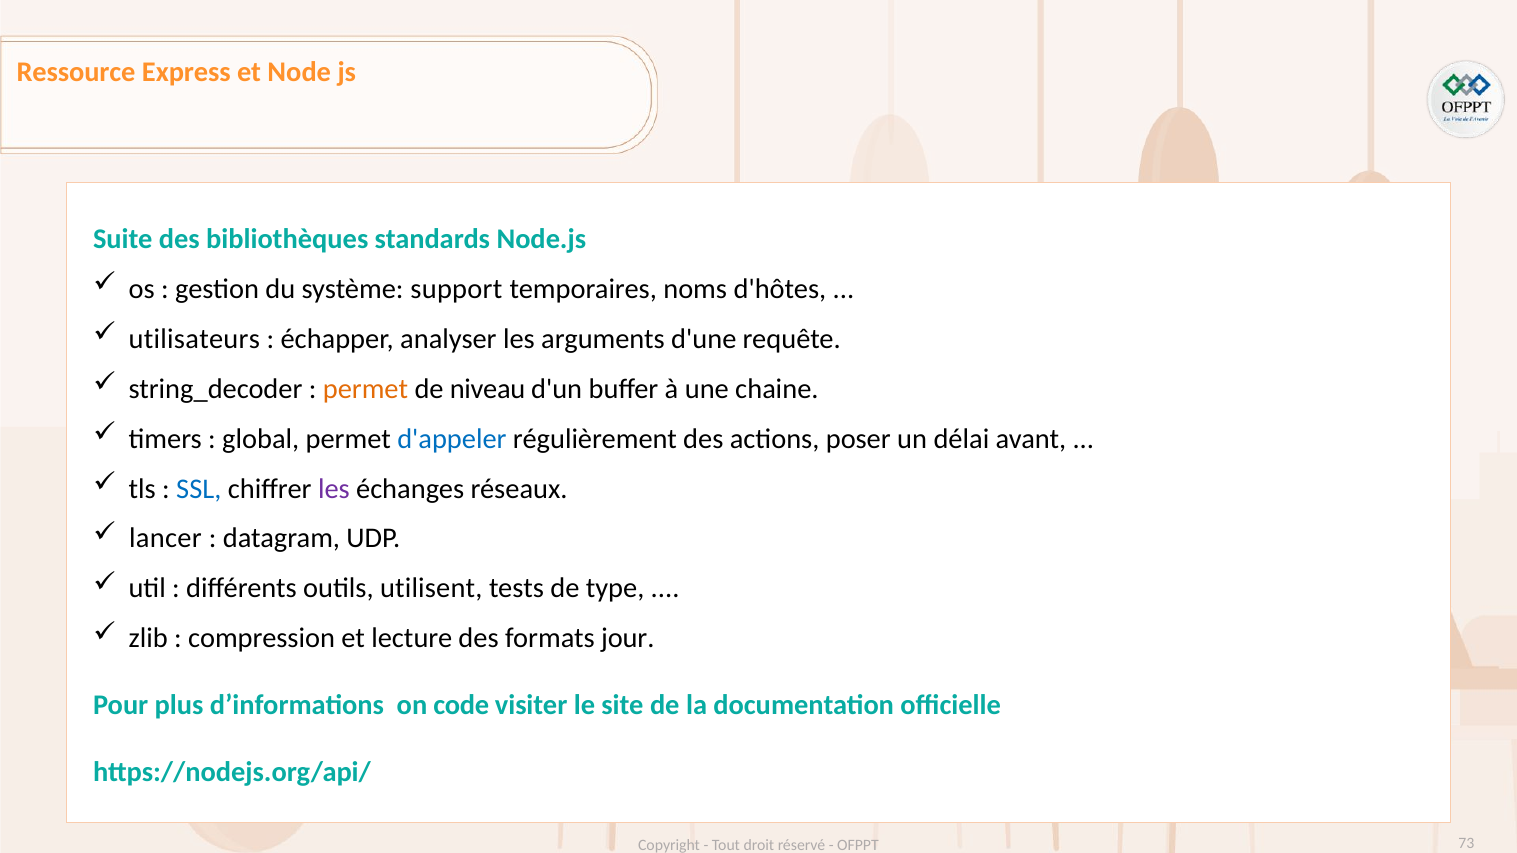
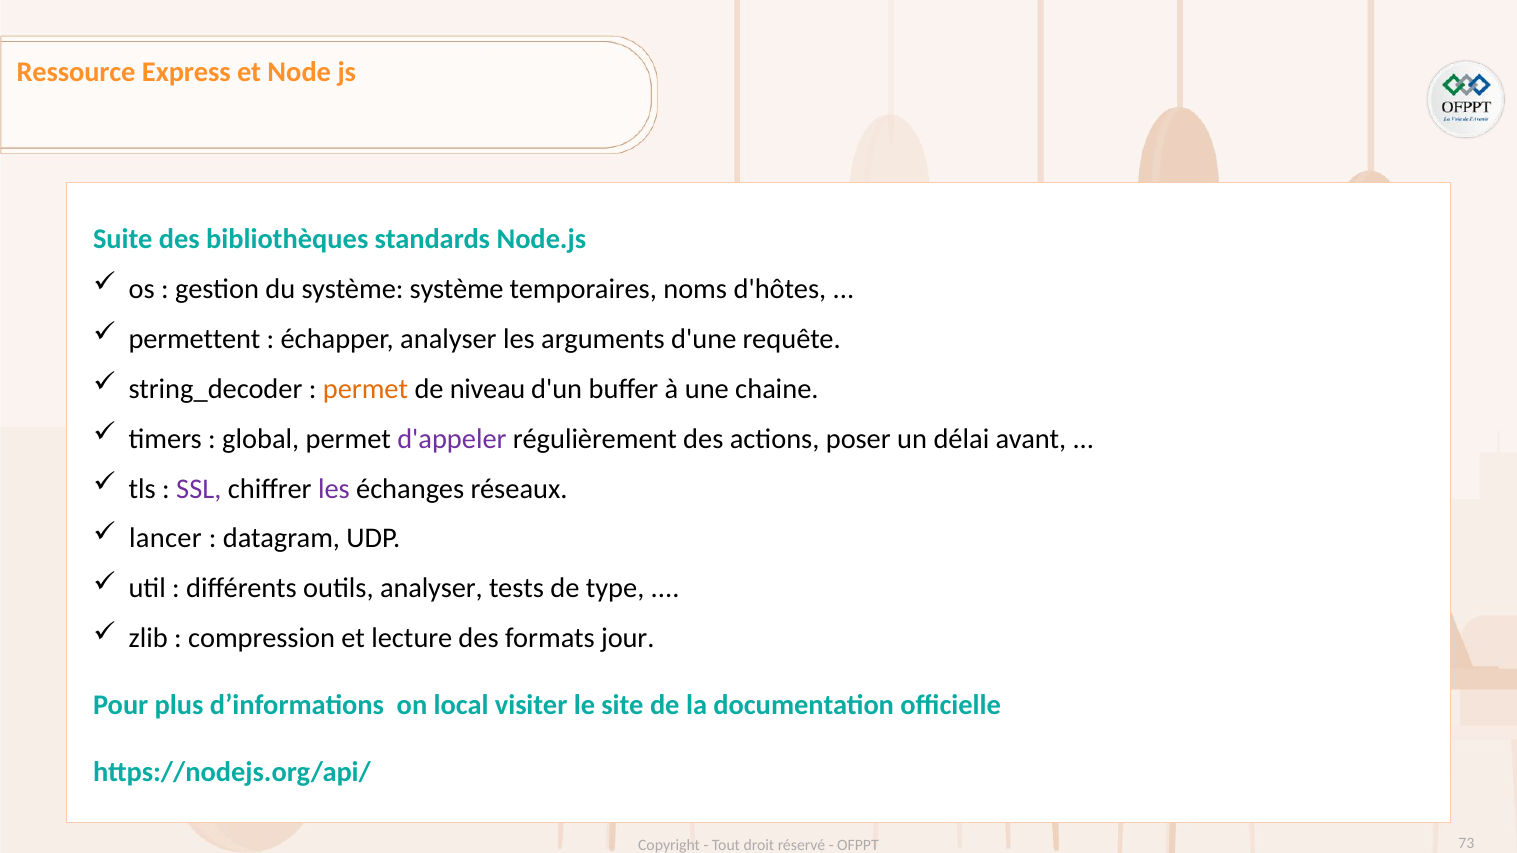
système support: support -> système (457, 289)
utilisateurs: utilisateurs -> permettent (195, 339)
d'appeler colour: blue -> purple (452, 439)
SSL colour: blue -> purple (199, 489)
outils utilisent: utilisent -> analyser (431, 589)
code: code -> local (461, 706)
